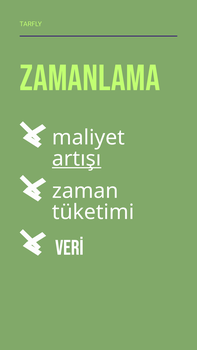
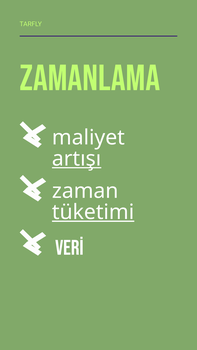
tüketimi underline: none -> present (93, 212)
